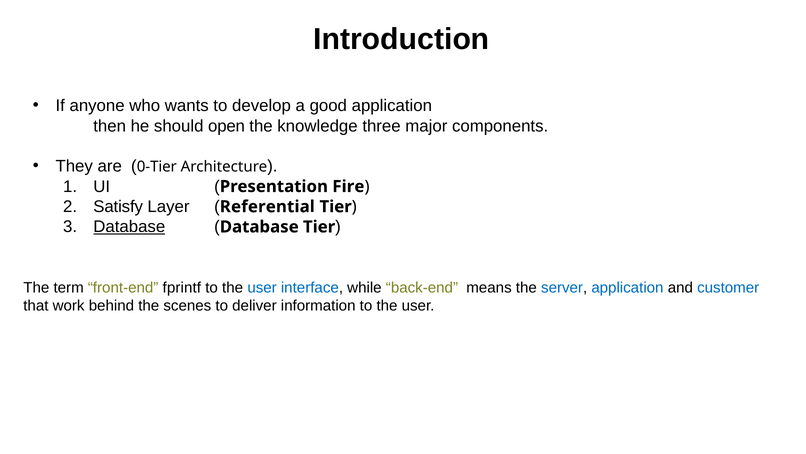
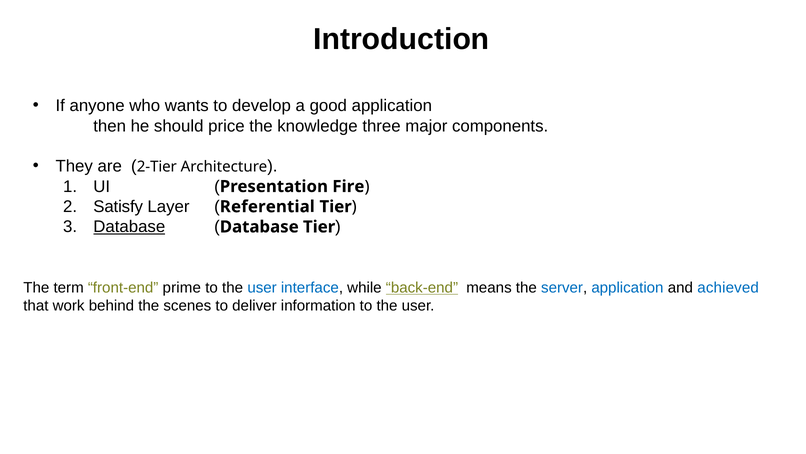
open: open -> price (226, 126)
0-Tier: 0-Tier -> 2-Tier (157, 167)
fprintf: fprintf -> prime (182, 287)
back-end underline: none -> present (422, 287)
customer: customer -> achieved (728, 287)
